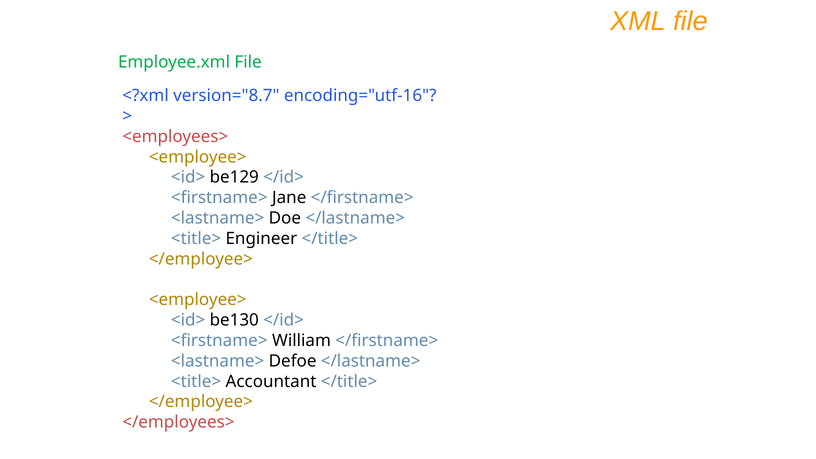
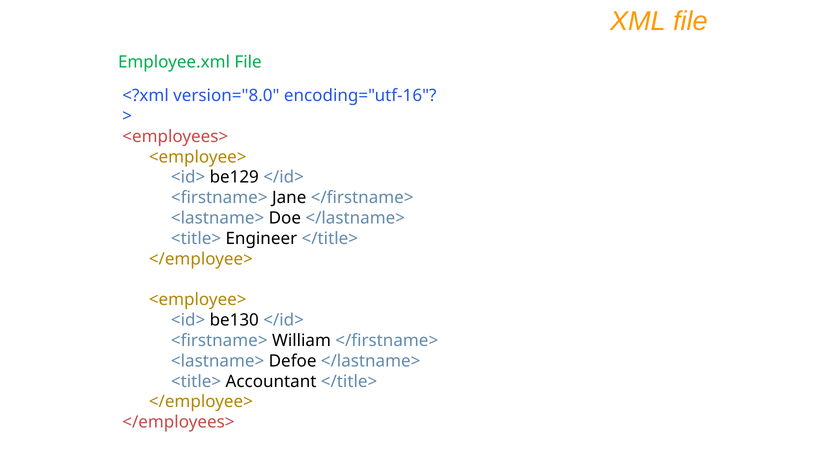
version="8.7: version="8.7 -> version="8.0 (226, 96)
